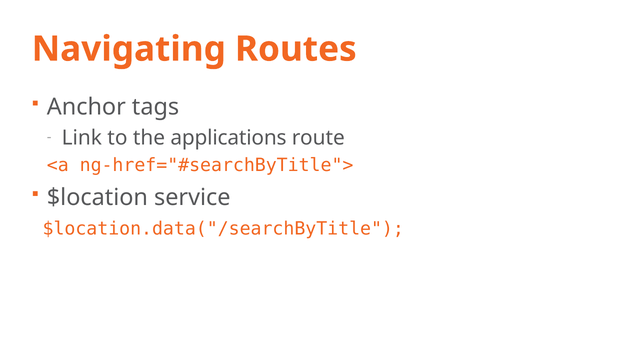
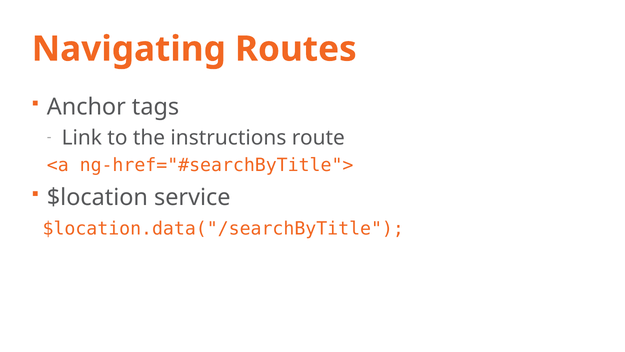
applications: applications -> instructions (228, 138)
